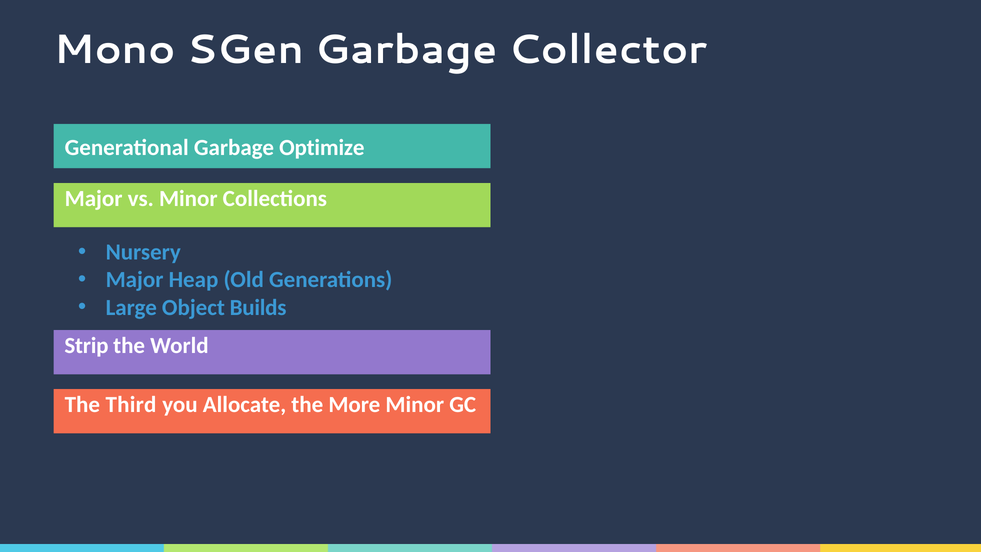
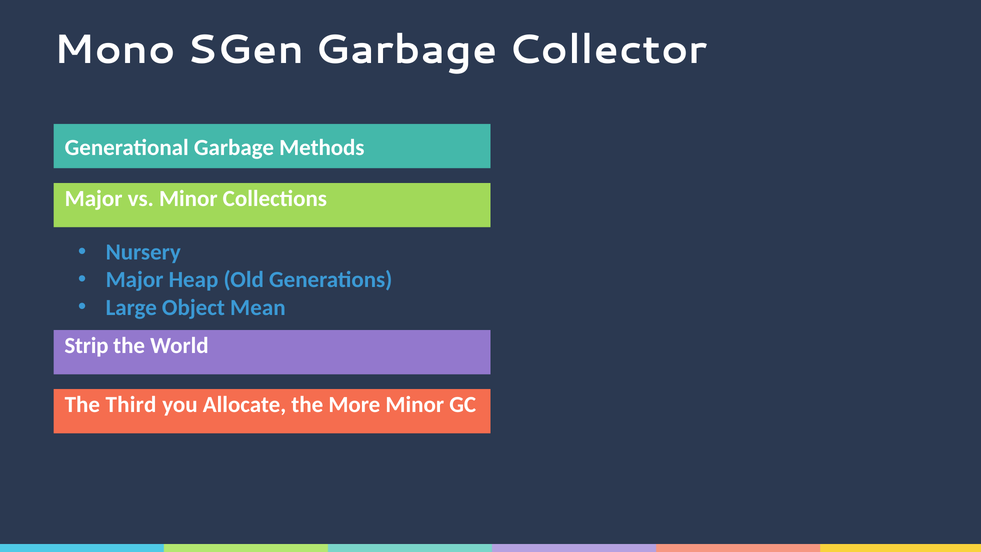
Optimize: Optimize -> Methods (322, 148)
Builds: Builds -> Mean (258, 307)
